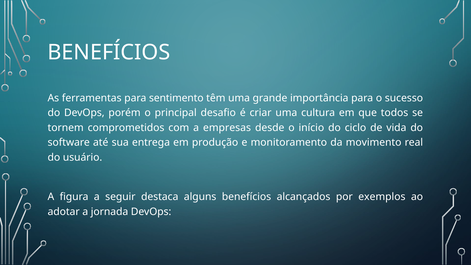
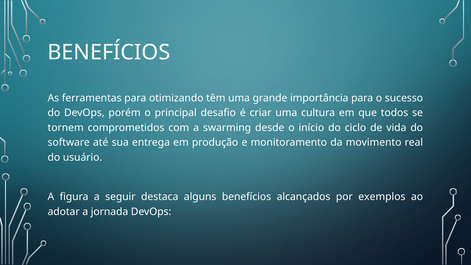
sentimento: sentimento -> otimizando (176, 98)
empresas: empresas -> swarming (227, 128)
